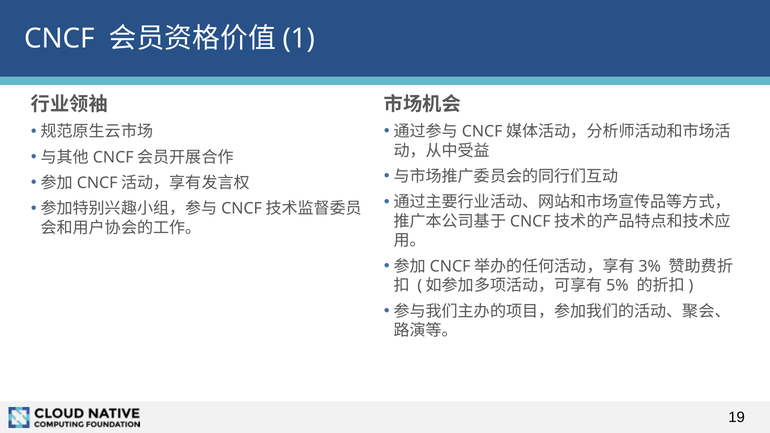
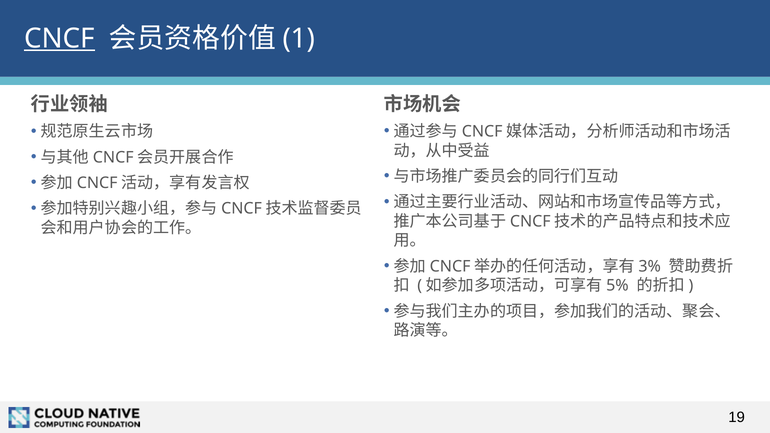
CNCF underline: none -> present (59, 38)
